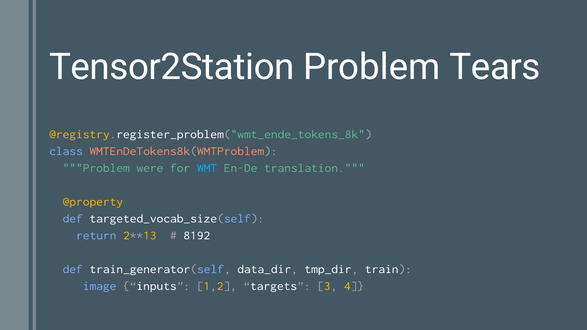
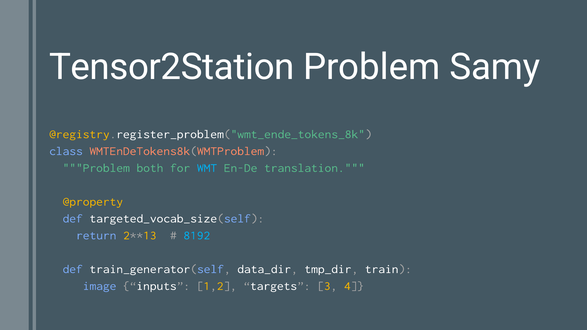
Tears: Tears -> Samy (495, 67)
were: were -> both (150, 168)
8192 colour: white -> light blue (197, 235)
